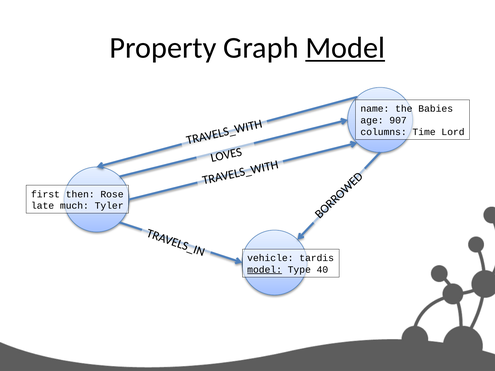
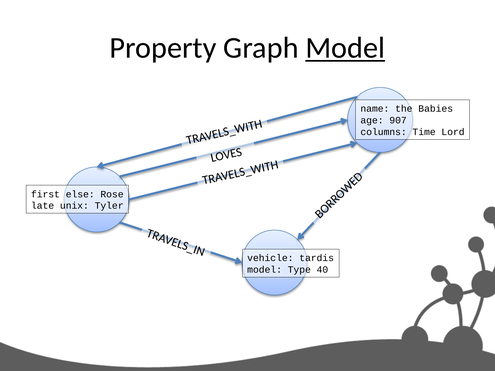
then: then -> else (80, 194)
much: much -> unix (74, 206)
model underline: present -> none (265, 270)
